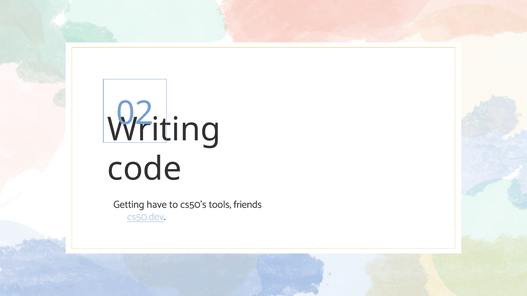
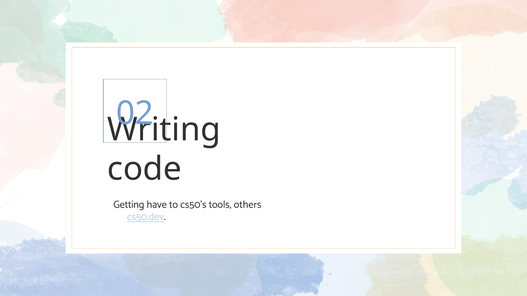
friends: friends -> others (248, 205)
